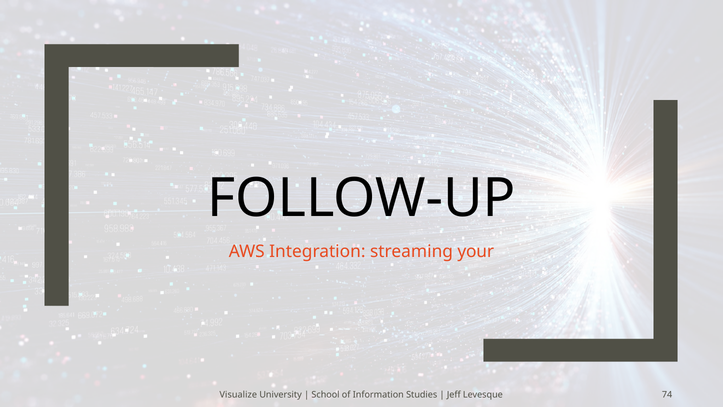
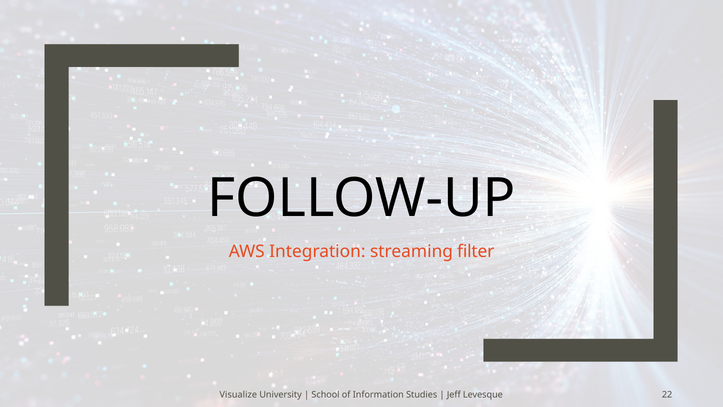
your: your -> filter (476, 251)
74: 74 -> 22 (667, 395)
